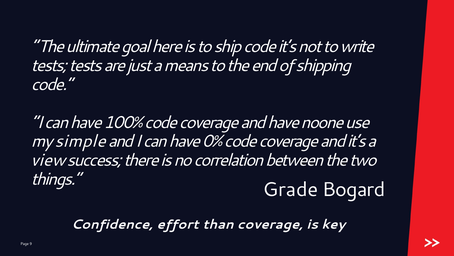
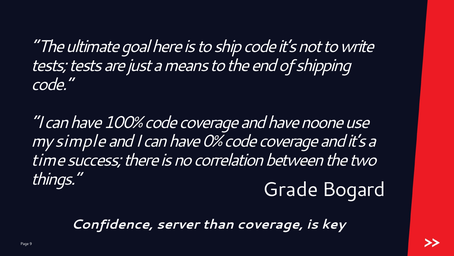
view: view -> time (48, 160)
effort: effort -> server (178, 224)
